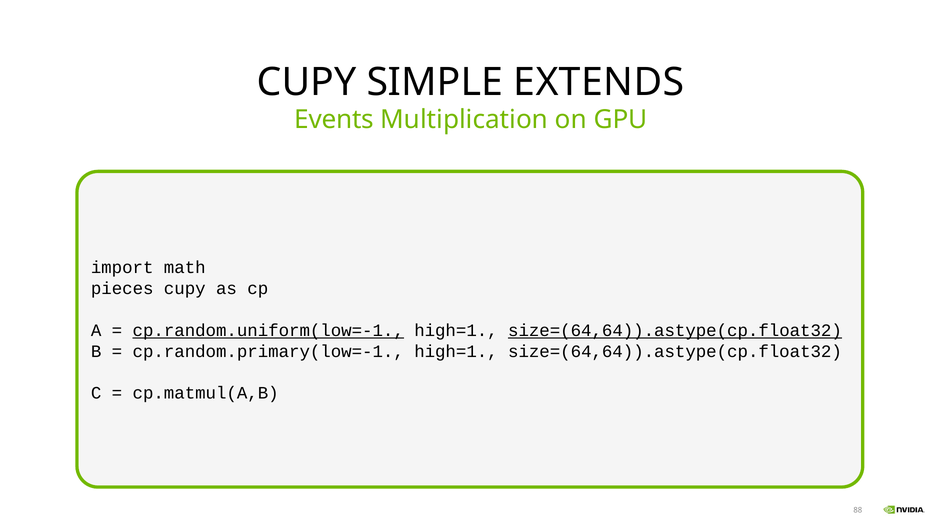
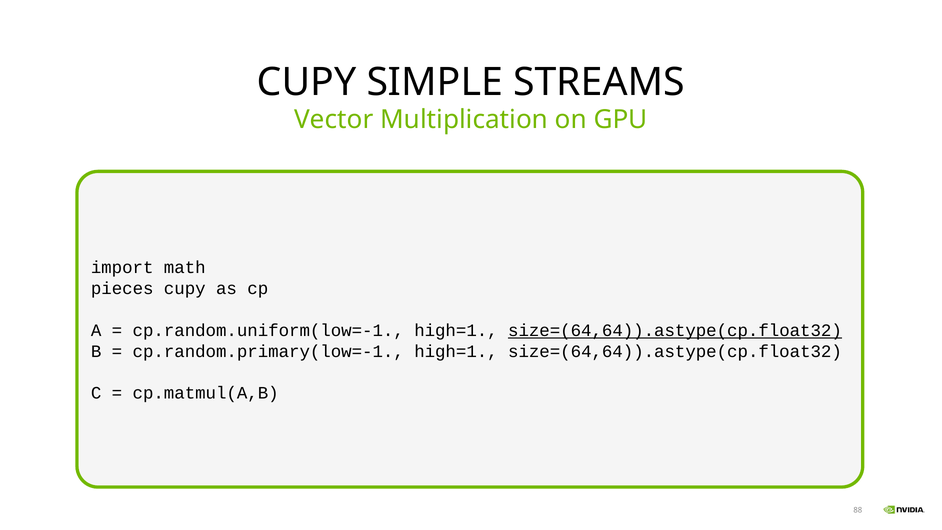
EXTENDS: EXTENDS -> STREAMS (599, 82)
Events: Events -> Vector (334, 119)
cp.random.uniform(low=-1 underline: present -> none (268, 330)
